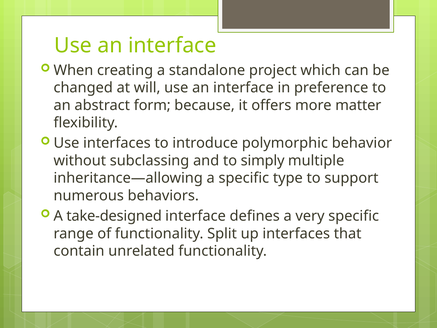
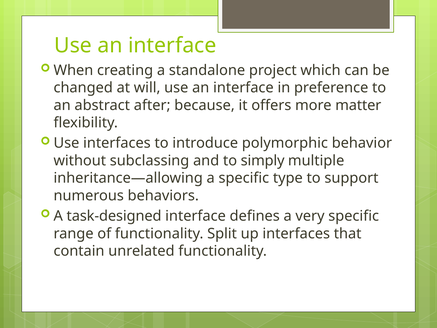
form: form -> after (152, 105)
take-designed: take-designed -> task-designed (114, 216)
